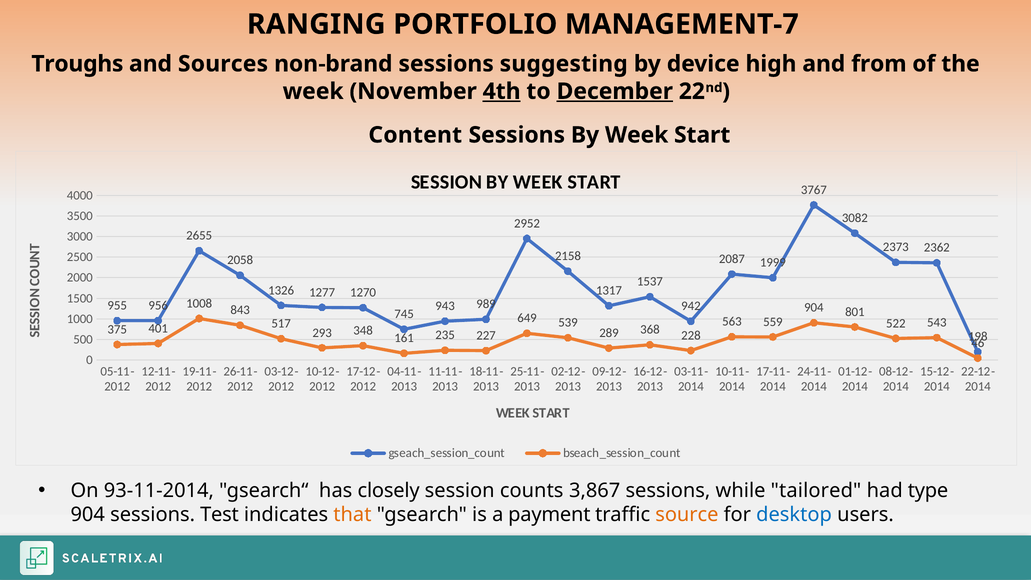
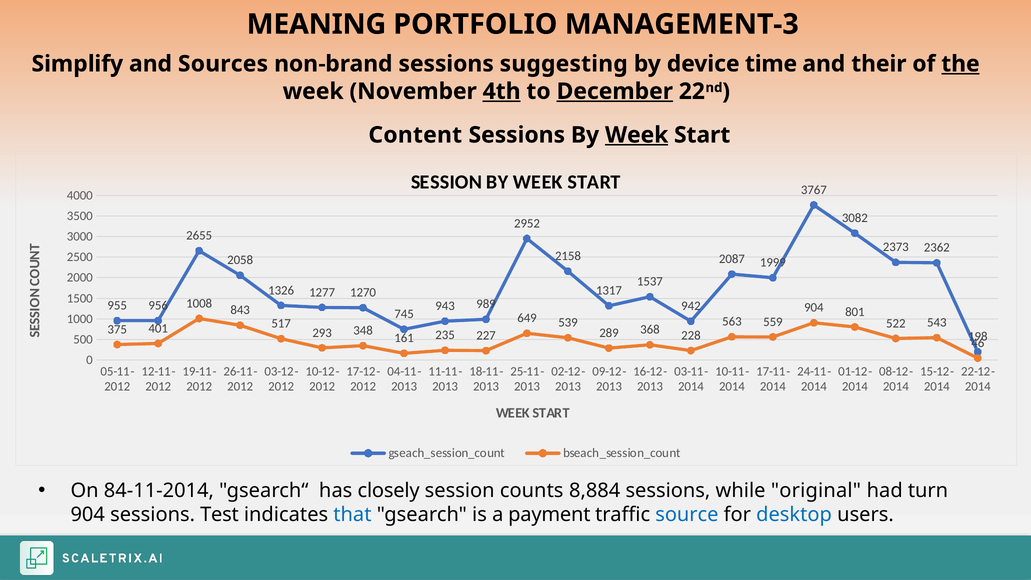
RANGING: RANGING -> MEANING (316, 24)
MANAGEMENT-7: MANAGEMENT-7 -> MANAGEMENT-3 (682, 24)
Troughs: Troughs -> Simplify (77, 64)
high: high -> time (771, 64)
from: from -> their (879, 64)
the underline: none -> present (960, 64)
Week underline: none -> present (637, 135)
93-11-2014: 93-11-2014 -> 84-11-2014 (159, 490)
3,867: 3,867 -> 8,884 (595, 490)
tailored: tailored -> original (816, 490)
type: type -> turn (928, 490)
that colour: orange -> blue (352, 515)
source colour: orange -> blue (687, 515)
